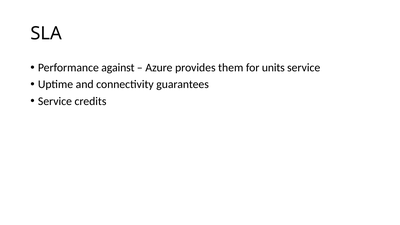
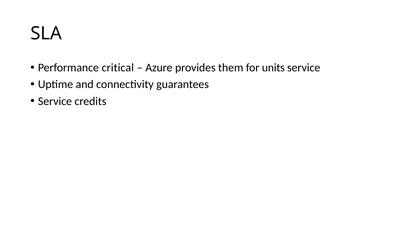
against: against -> critical (118, 68)
